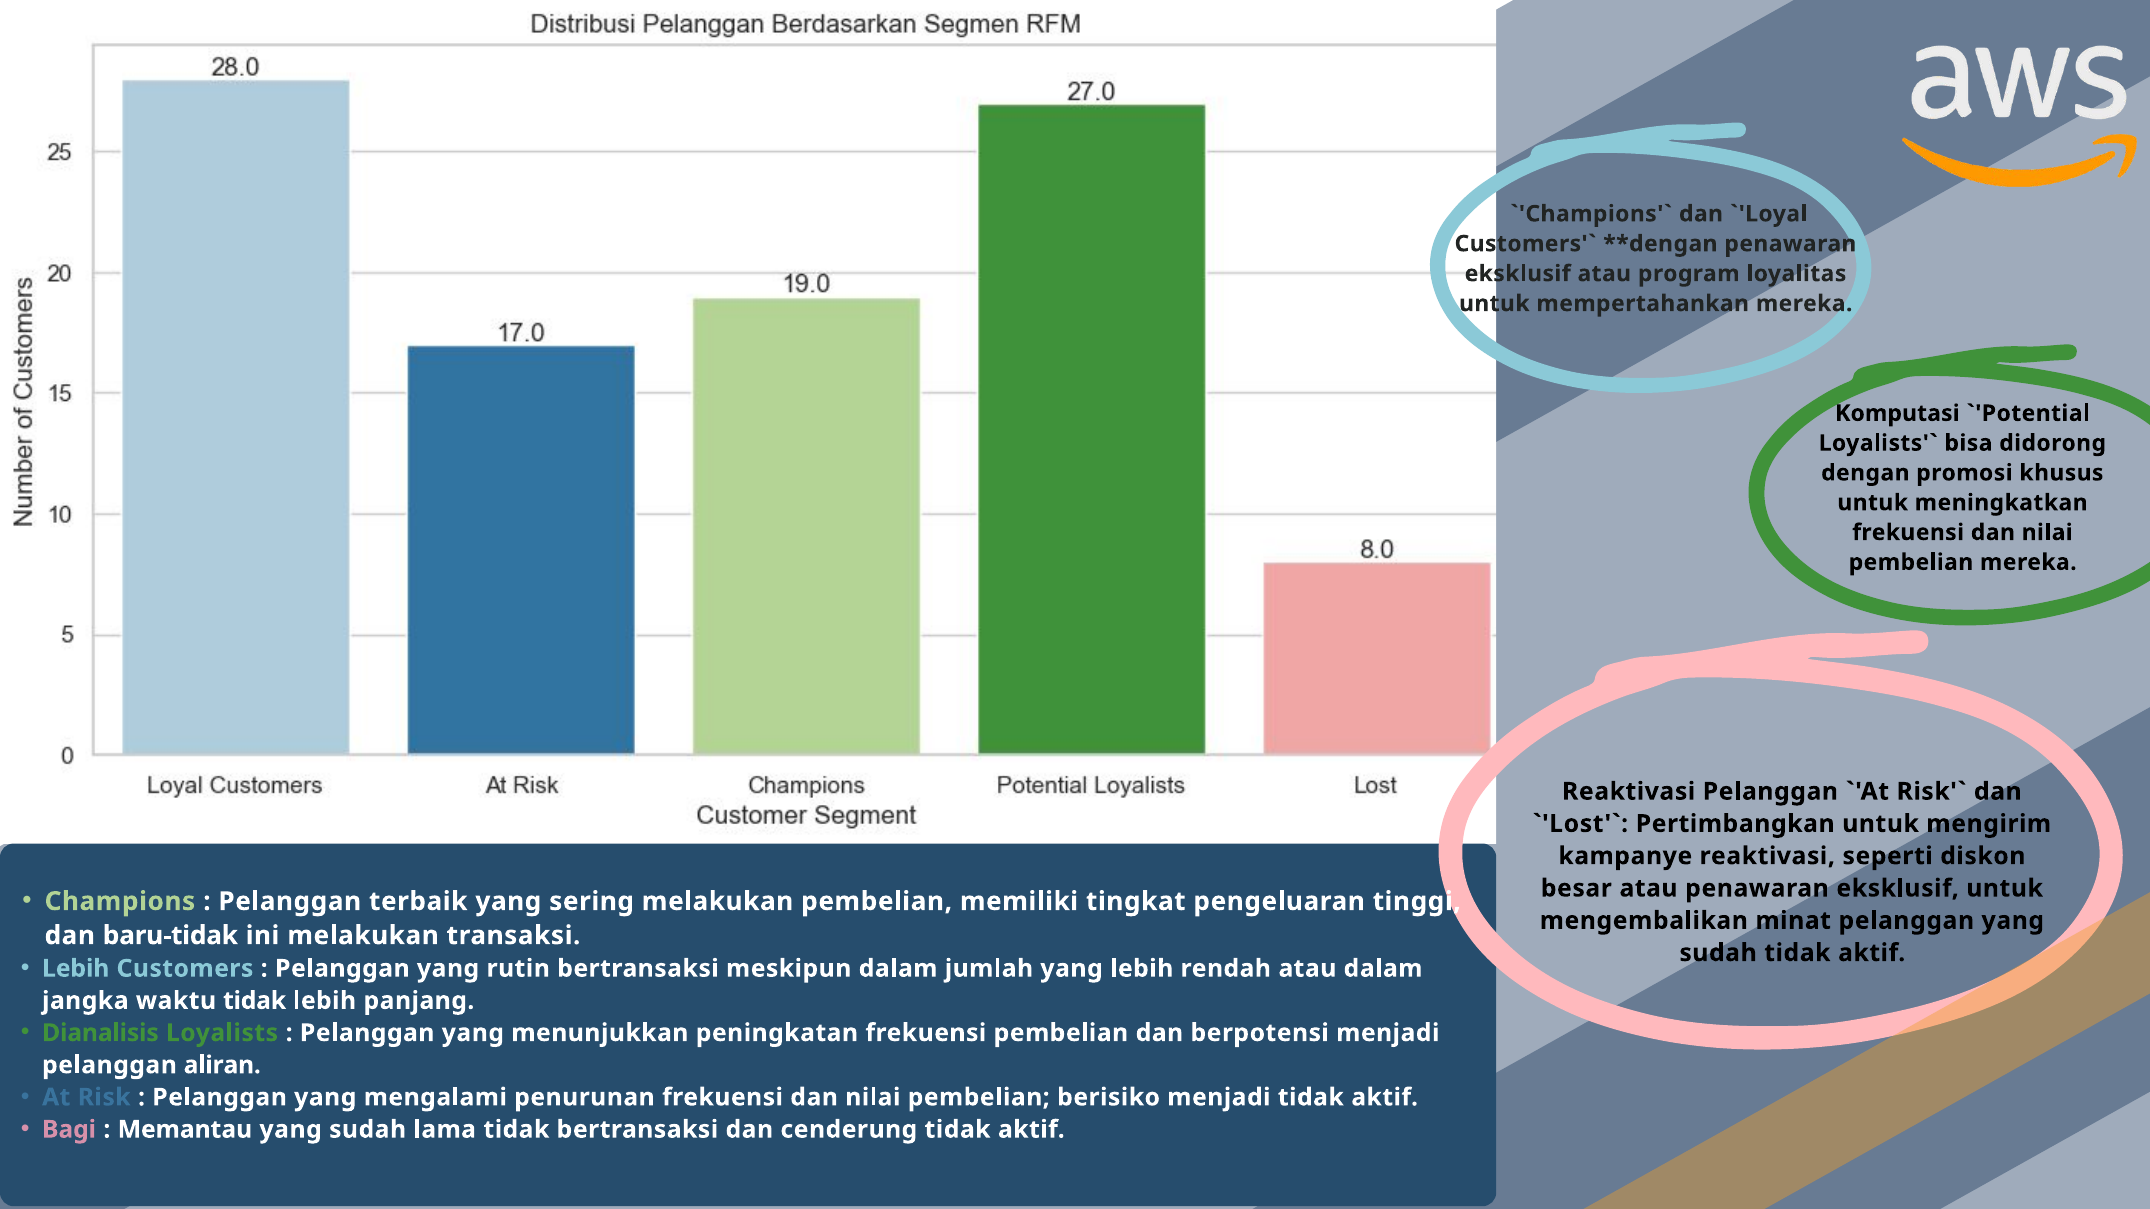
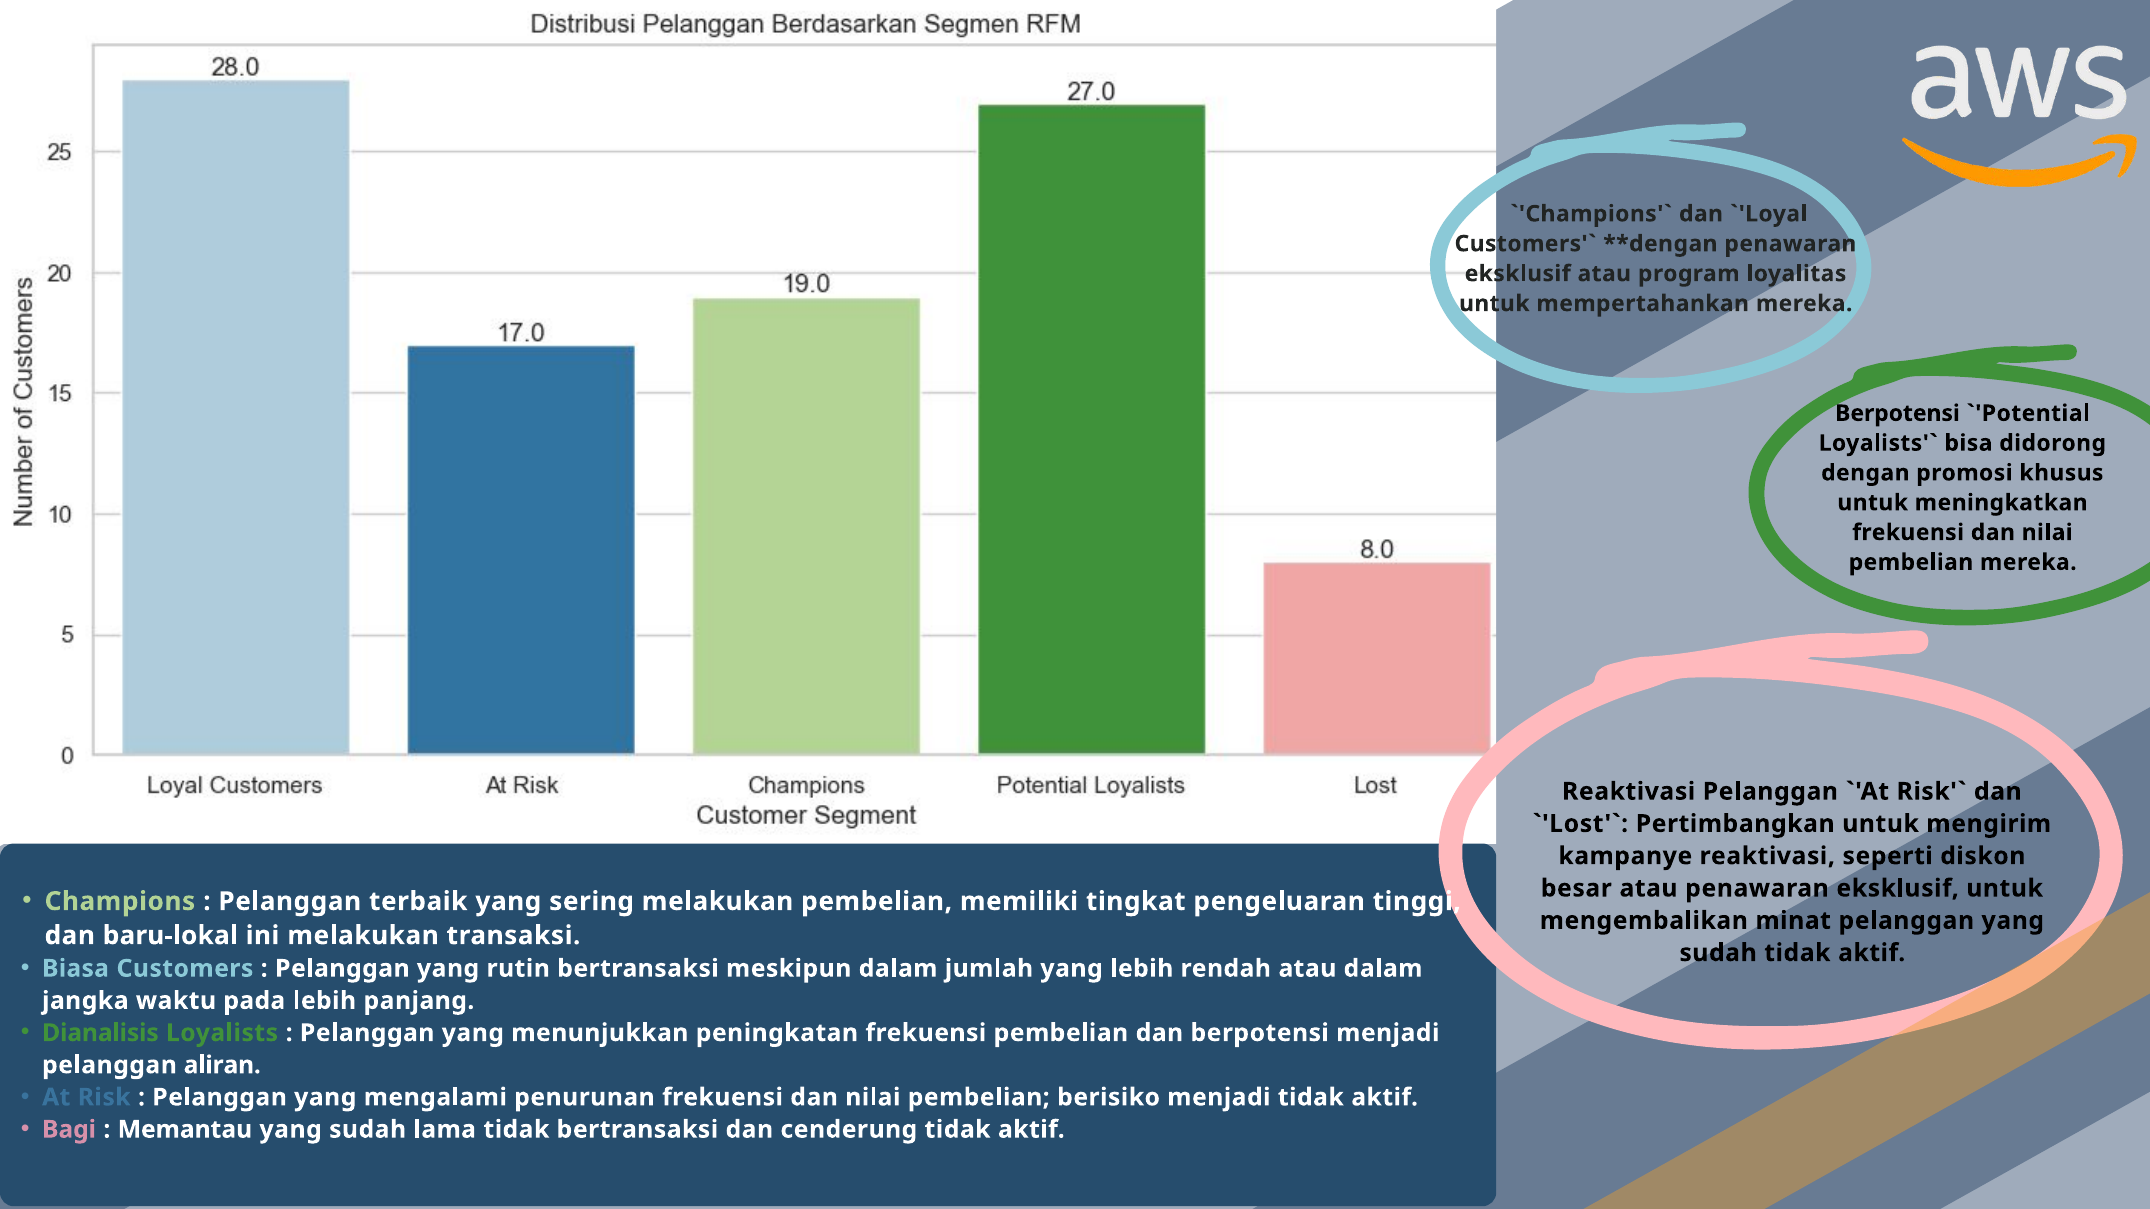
Komputasi: Komputasi -> Berpotensi (1897, 413)
baru-tidak: baru-tidak -> baru-lokal (170, 936)
Lebih: Lebih -> Biasa (76, 969)
waktu tidak: tidak -> pada (254, 1001)
